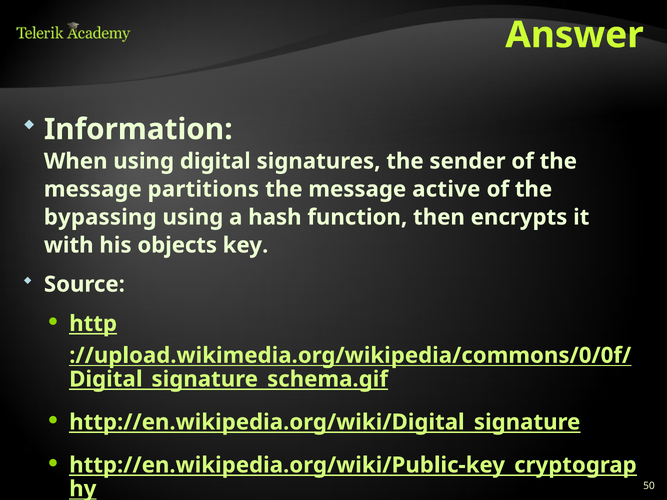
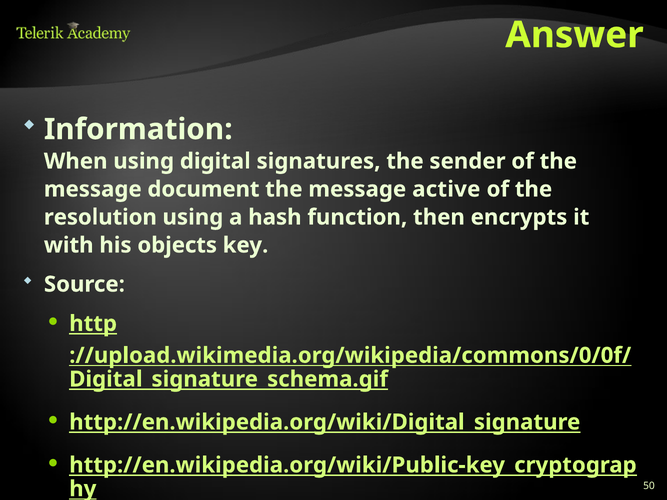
partitions: partitions -> document (203, 189)
bypassing: bypassing -> resolution (100, 217)
